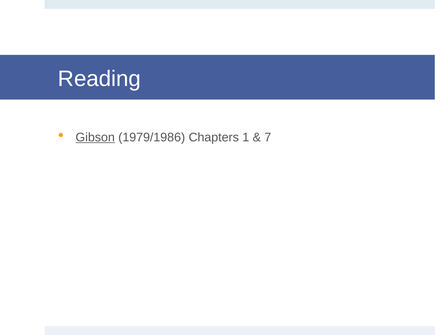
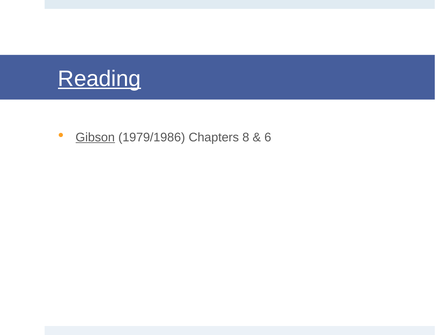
Reading underline: none -> present (99, 79)
1: 1 -> 8 (246, 137)
7: 7 -> 6 (268, 137)
